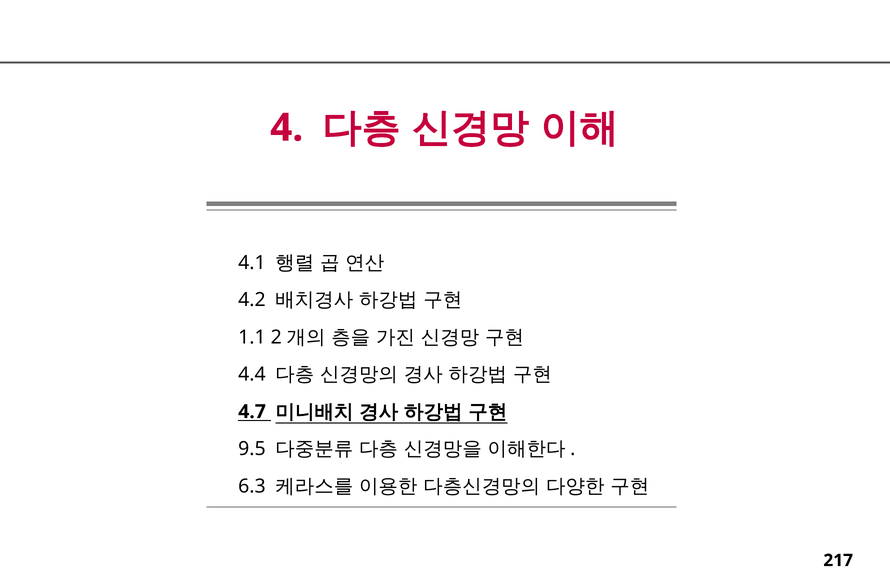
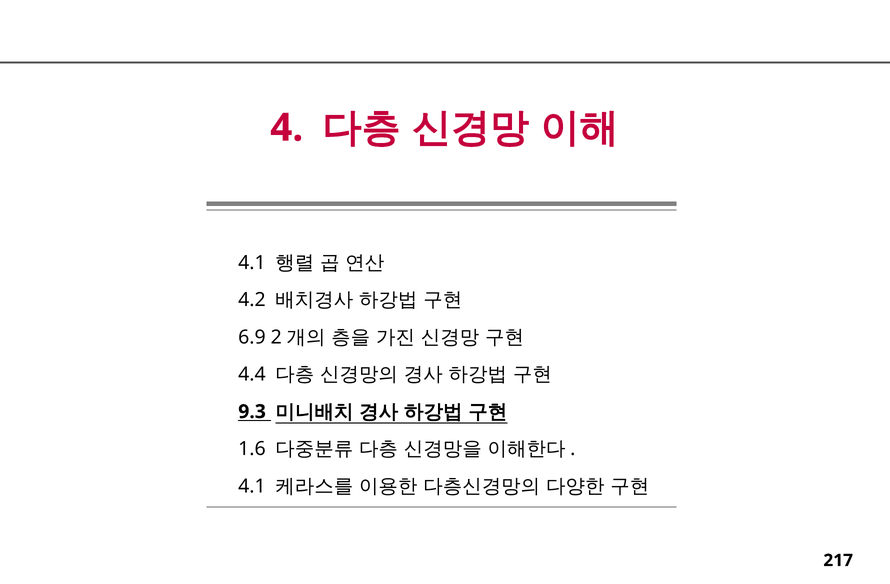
1.1: 1.1 -> 6.9 (252, 338)
4.7: 4.7 -> 9.3 (252, 412)
9.5: 9.5 -> 1.6 (252, 449)
6.3: 6.3 -> 4.1 (252, 487)
